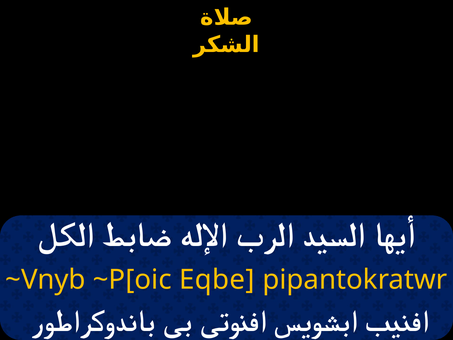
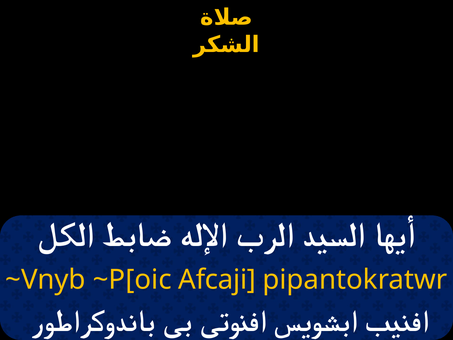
Eqbe: Eqbe -> Afcaji (217, 279)
